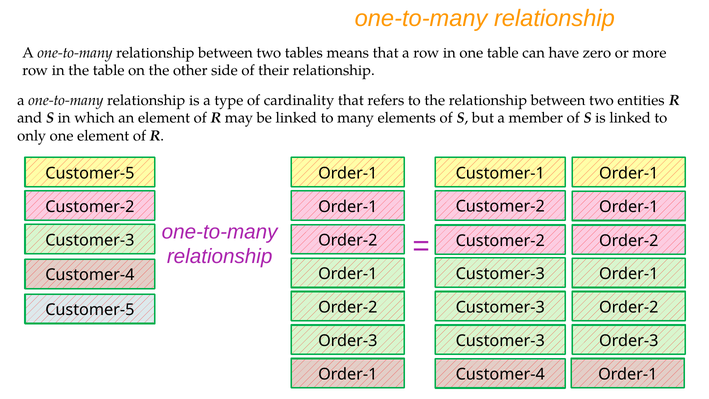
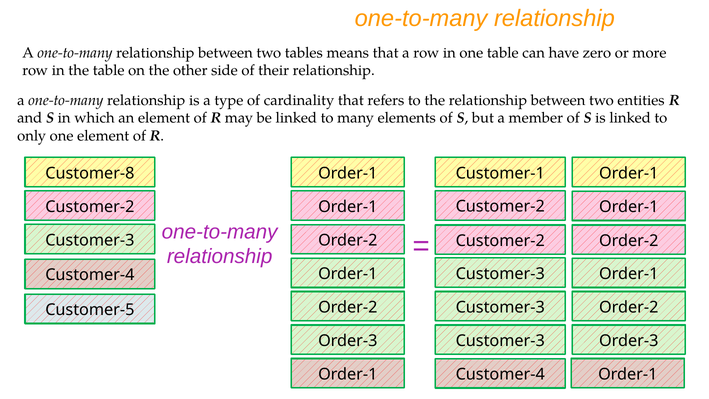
Customer-5: Customer-5 -> Customer-8 (90, 173)
